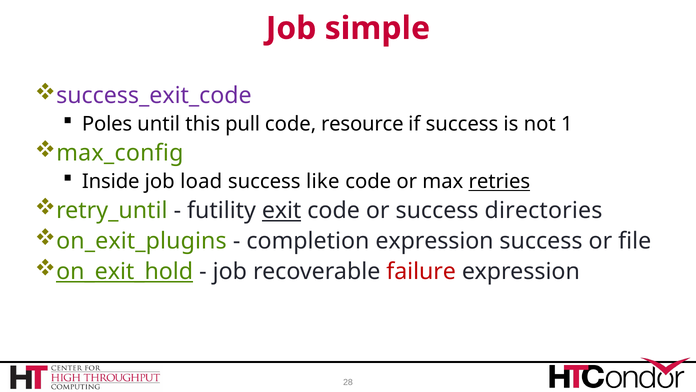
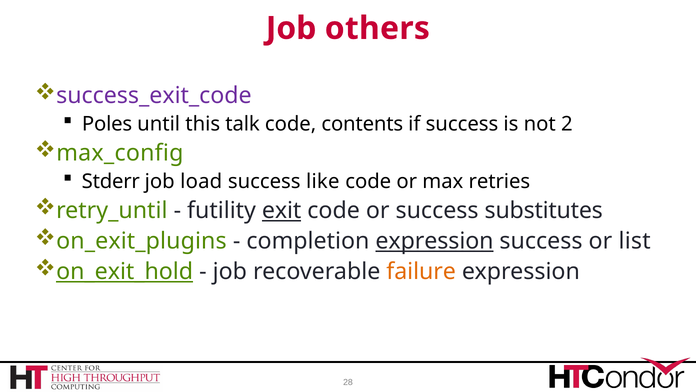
simple: simple -> others (377, 28)
pull: pull -> talk (243, 124)
resource: resource -> contents (362, 124)
1: 1 -> 2 (567, 124)
Inside: Inside -> Stderr (111, 182)
retries underline: present -> none (499, 182)
directories: directories -> substitutes (544, 210)
expression underline: none -> present (435, 241)
file: file -> list (635, 241)
failure colour: red -> orange (421, 271)
